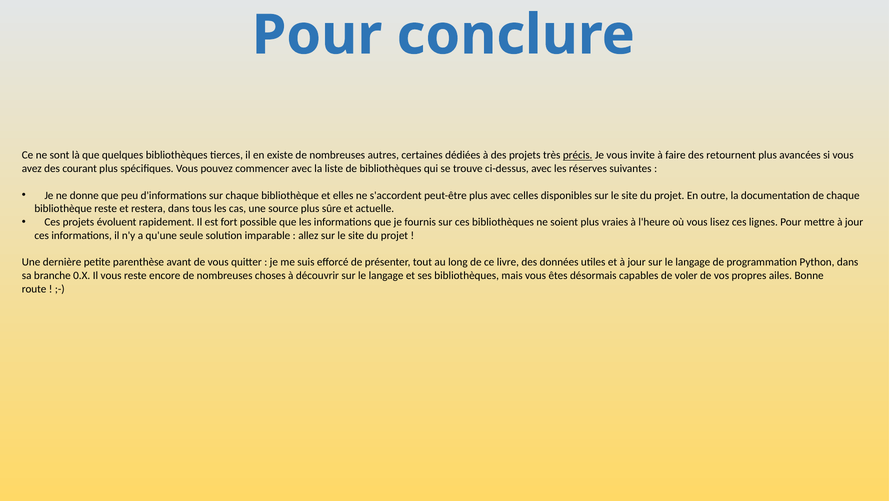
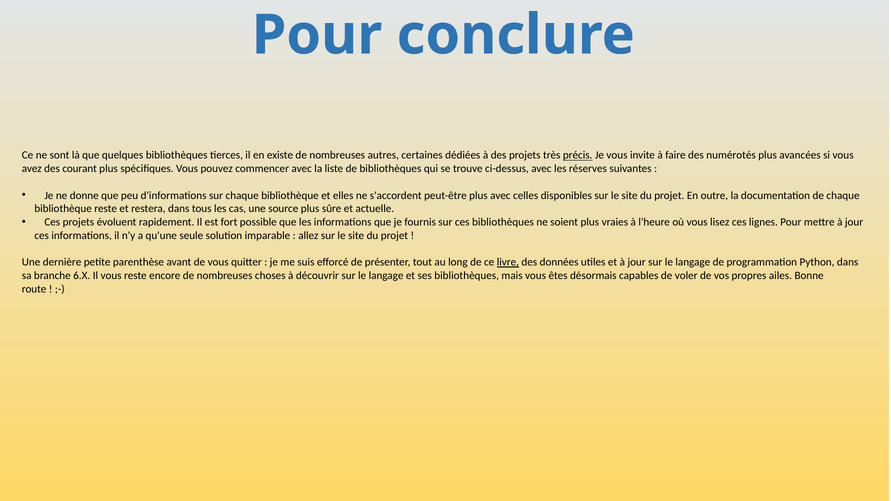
retournent: retournent -> numérotés (731, 155)
livre underline: none -> present (508, 262)
0.X: 0.X -> 6.X (82, 276)
